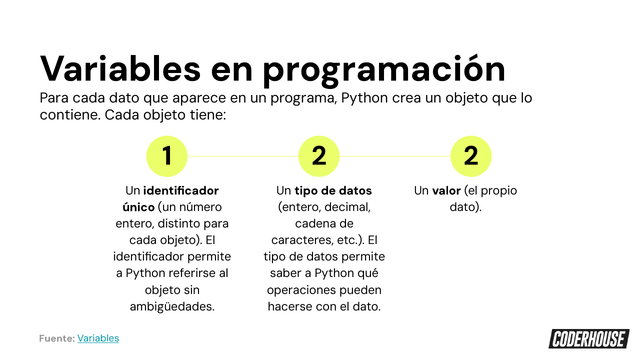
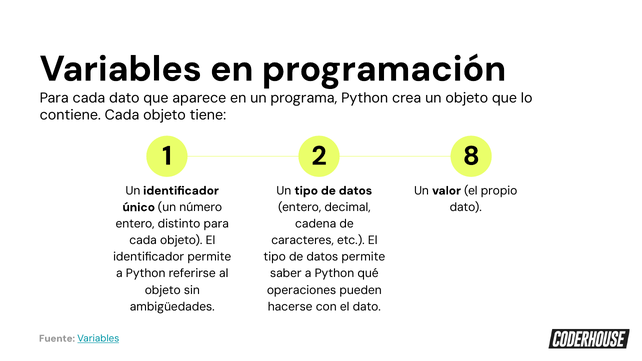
2 2: 2 -> 8 (471, 156)
